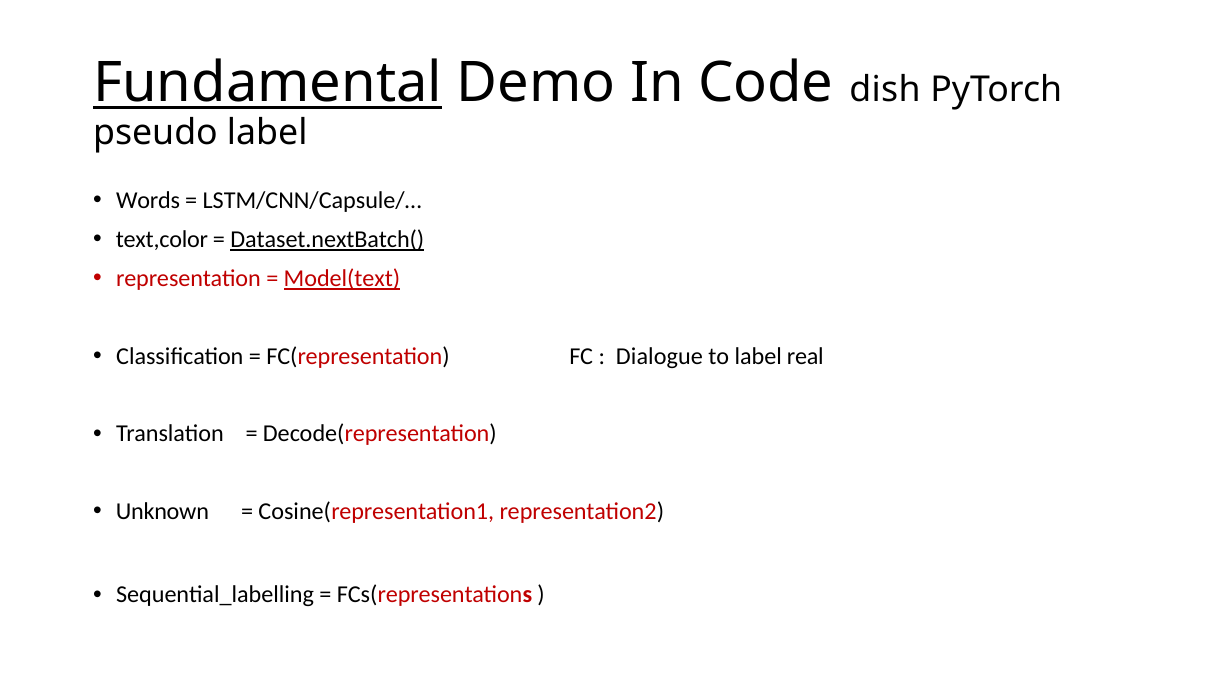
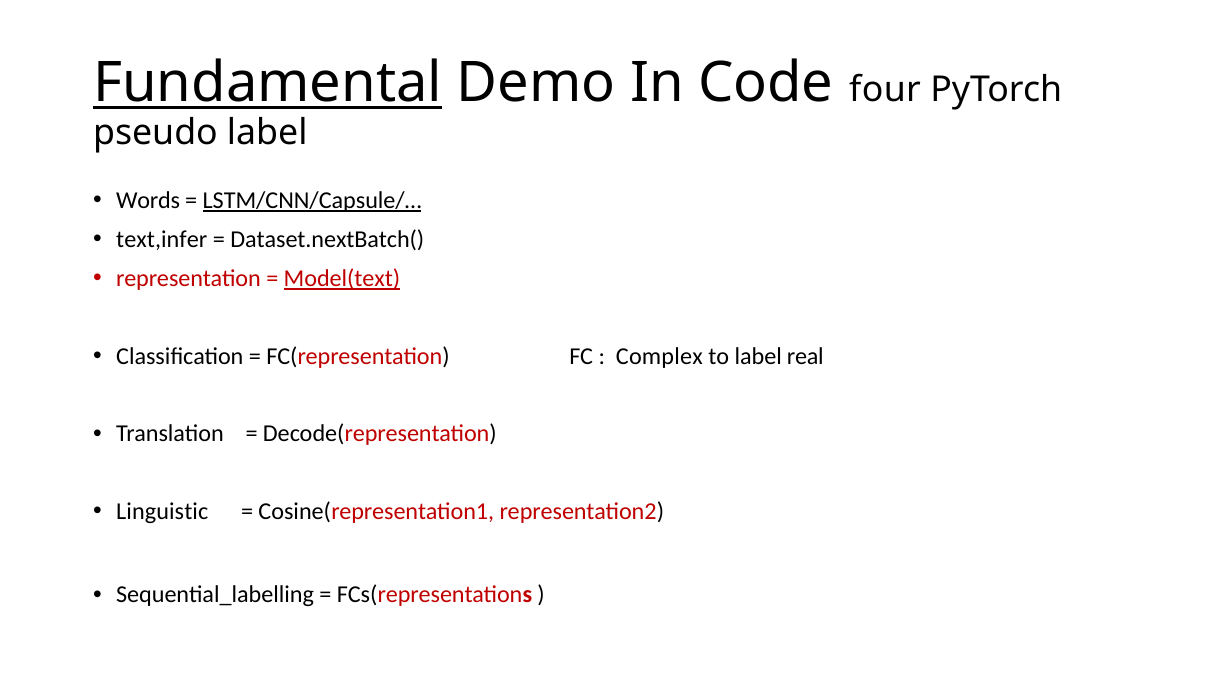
dish: dish -> four (885, 90)
LSTM/CNN/Capsule/… underline: none -> present (312, 201)
text,color: text,color -> text,infer (162, 240)
Dataset.nextBatch( underline: present -> none (327, 240)
Dialogue: Dialogue -> Complex (659, 356)
Unknown: Unknown -> Linguistic (162, 512)
